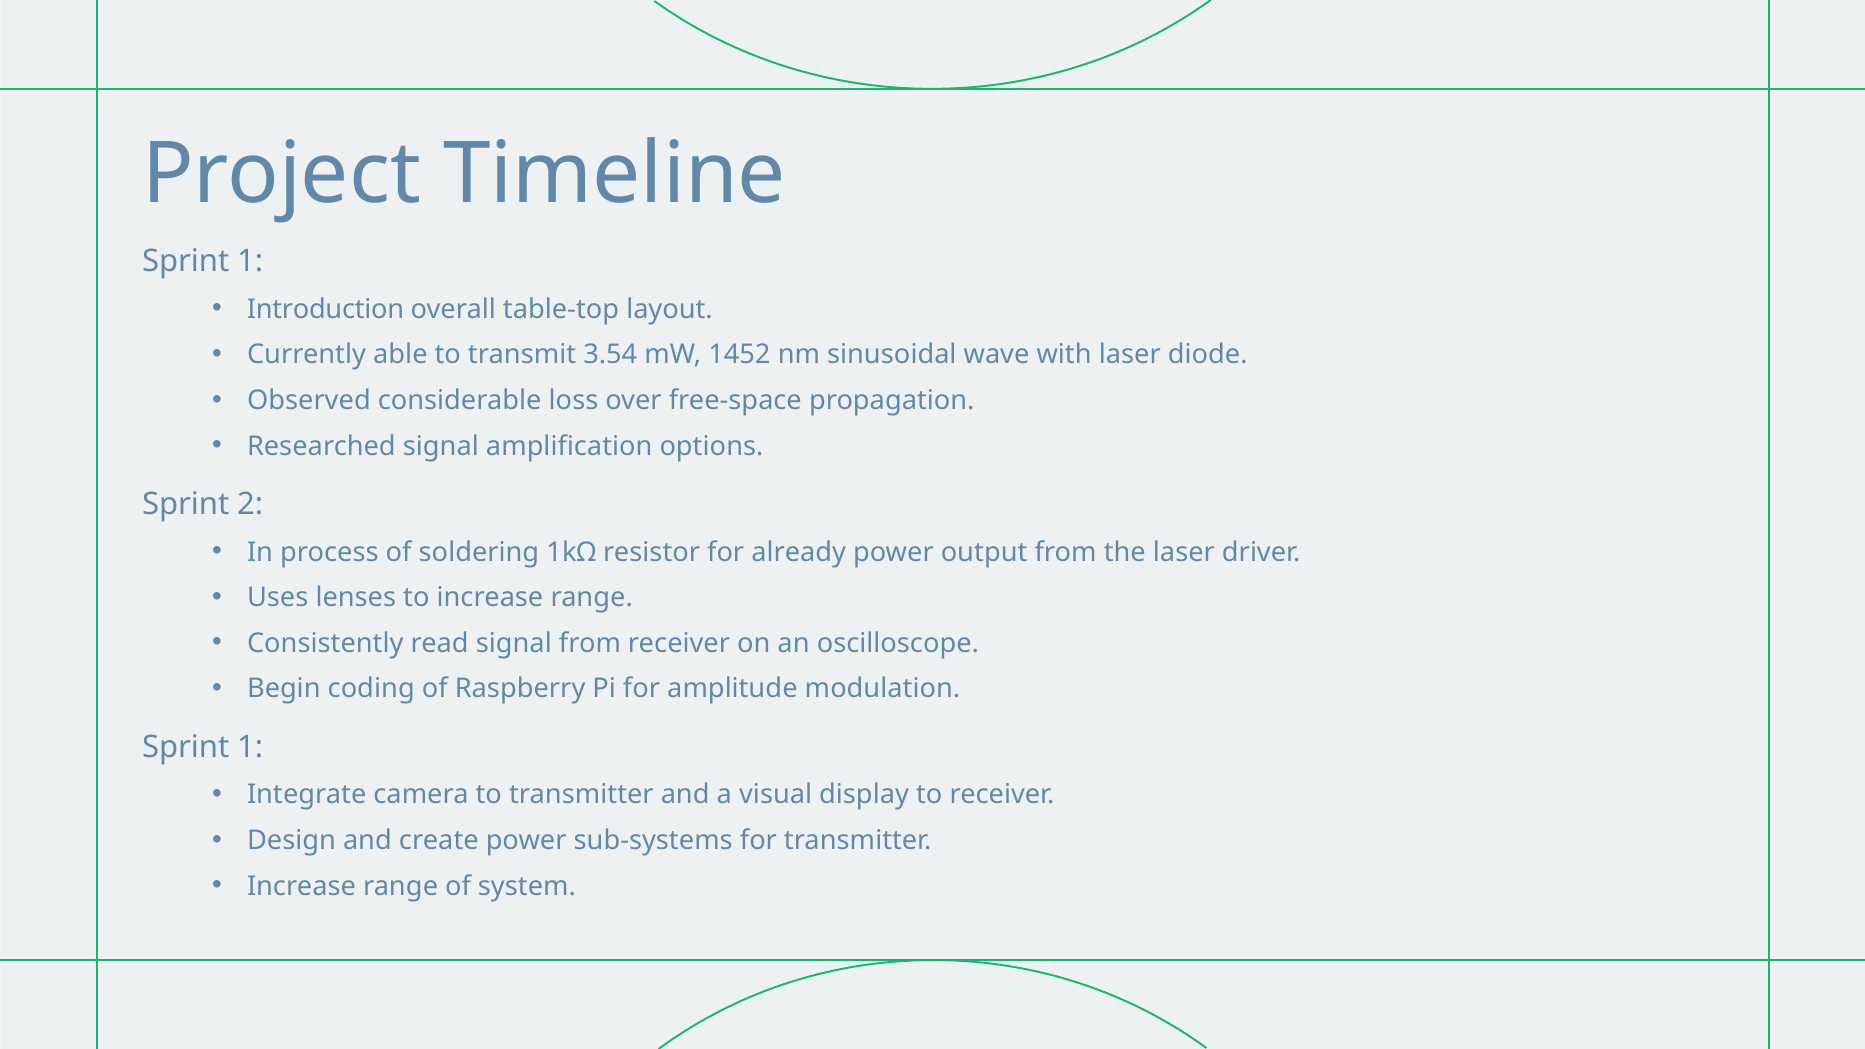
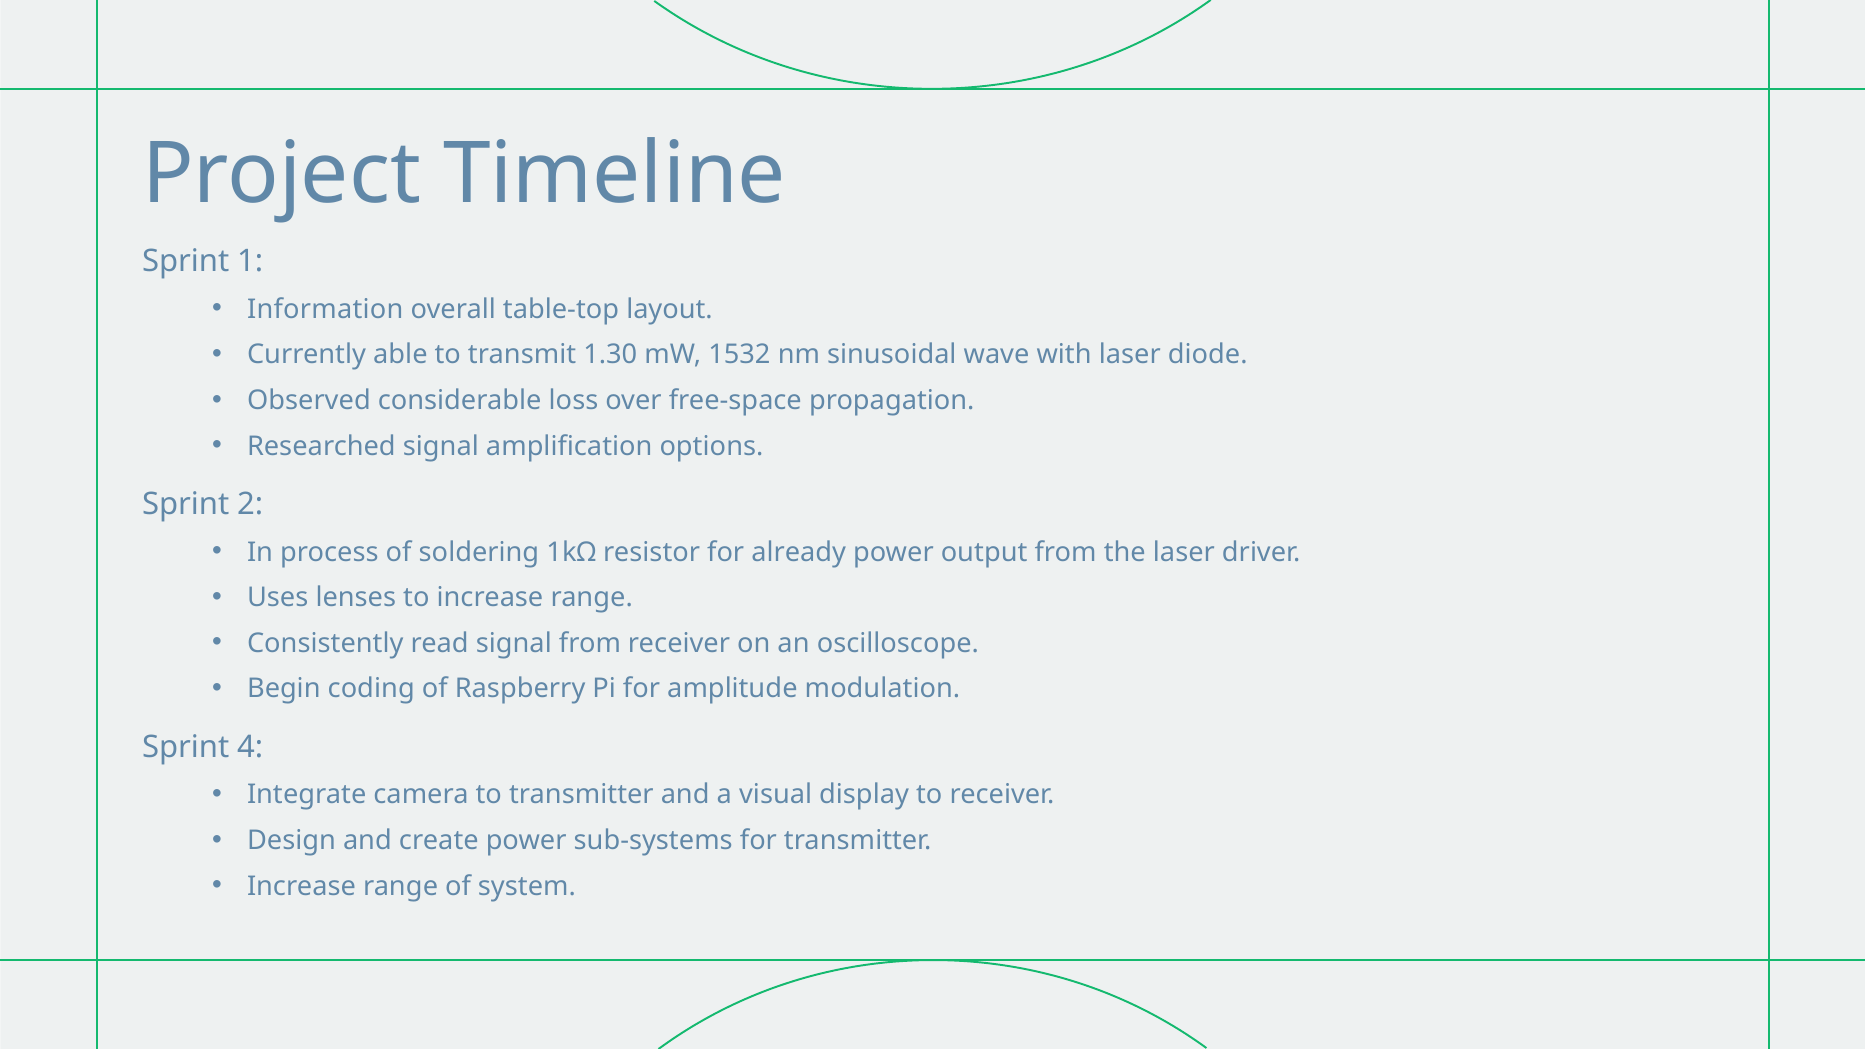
Introduction: Introduction -> Information (325, 309)
3.54: 3.54 -> 1.30 (610, 355)
1452: 1452 -> 1532 (739, 355)
1: 1 -> 4 (250, 747)
